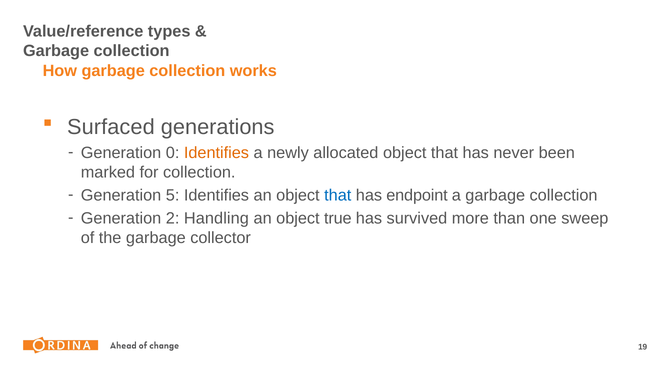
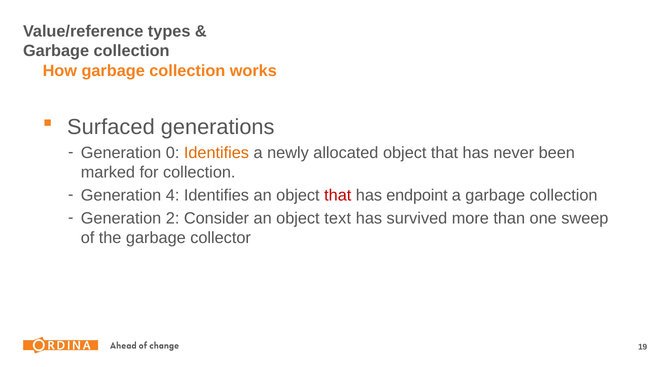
5: 5 -> 4 (173, 195)
that colour: blue -> red (338, 195)
Handling: Handling -> Consider (216, 218)
true: true -> text (338, 218)
